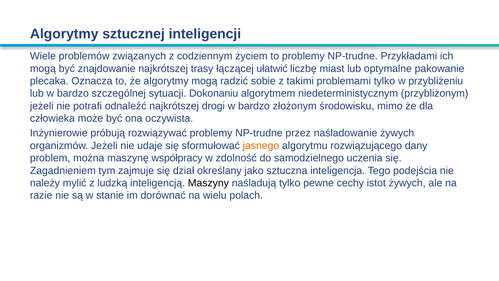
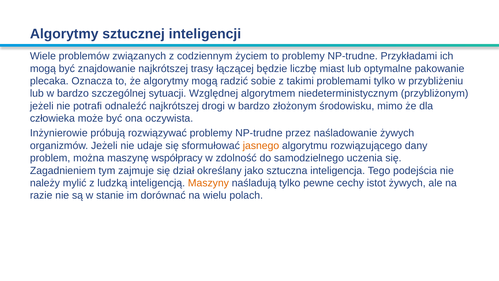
ułatwić: ułatwić -> będzie (272, 69)
Dokonaniu: Dokonaniu -> Względnej (214, 93)
Maszyny colour: black -> orange (208, 183)
